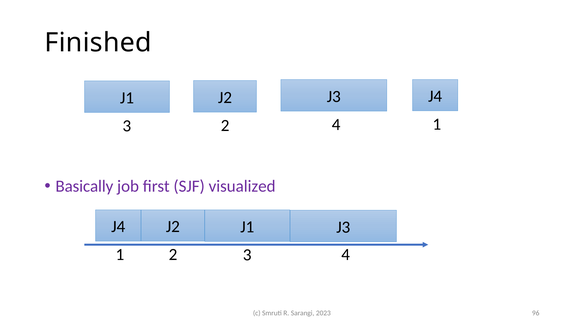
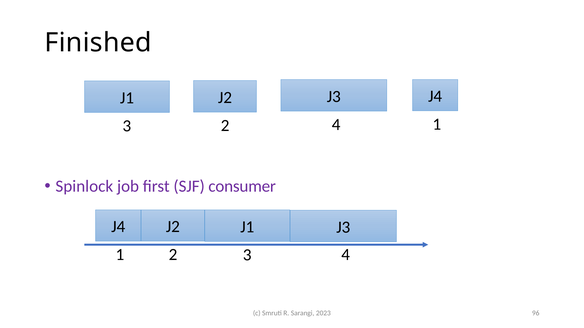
Basically: Basically -> Spinlock (84, 186)
visualized: visualized -> consumer (242, 186)
